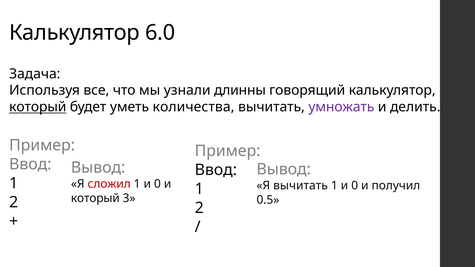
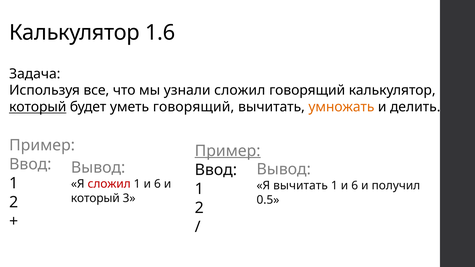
6.0: 6.0 -> 1.6 (160, 33)
узнали длинны: длинны -> сложил (240, 90)
уметь количества: количества -> говорящий (194, 107)
умножать colour: purple -> orange (341, 107)
Пример underline: none -> present (228, 151)
0: 0 -> 6 (157, 184)
0: 0 -> 6 (355, 186)
